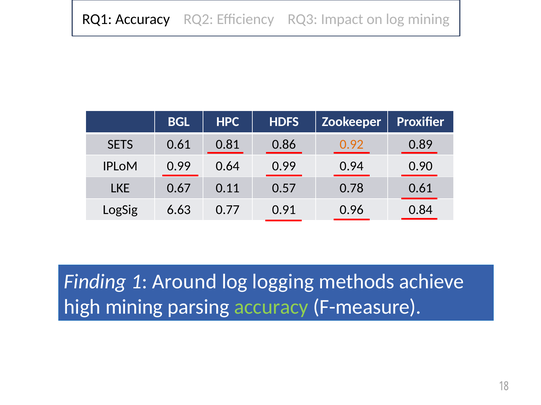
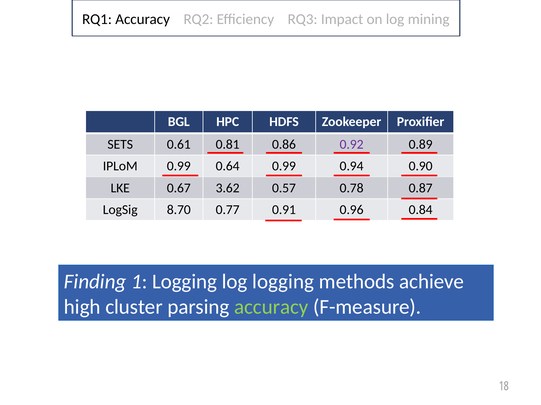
0.92 colour: orange -> purple (352, 145)
0.11: 0.11 -> 3.62 (228, 188)
0.78 0.61: 0.61 -> 0.87 (421, 188)
6.63: 6.63 -> 8.70 (179, 210)
1 Around: Around -> Logging (185, 282)
high mining: mining -> cluster (134, 307)
